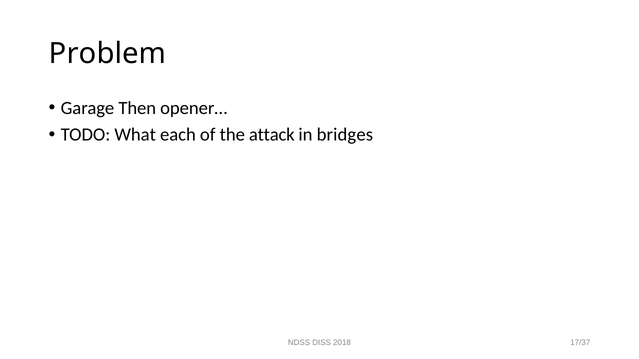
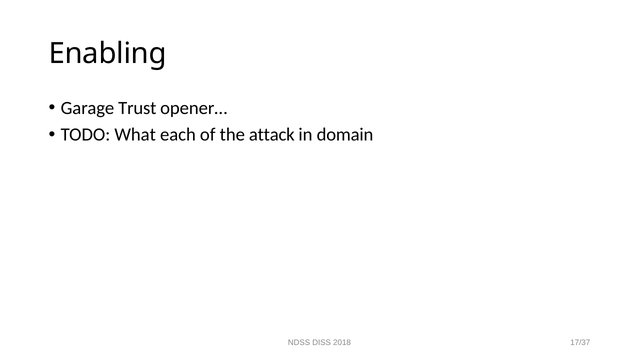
Problem: Problem -> Enabling (108, 54)
Then: Then -> Trust (137, 108)
bridges: bridges -> domain (345, 135)
